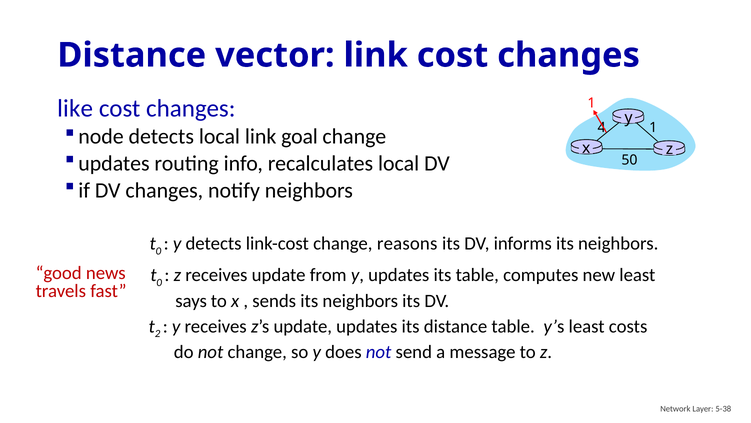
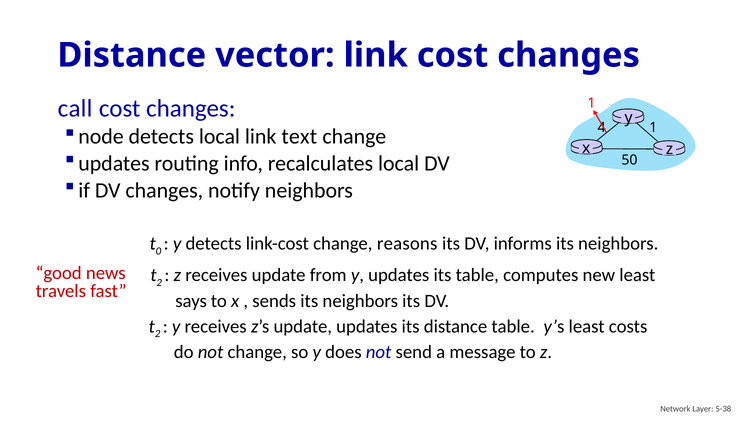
like: like -> call (75, 108)
goal: goal -> text (299, 137)
0: 0 -> 2 (159, 282)
